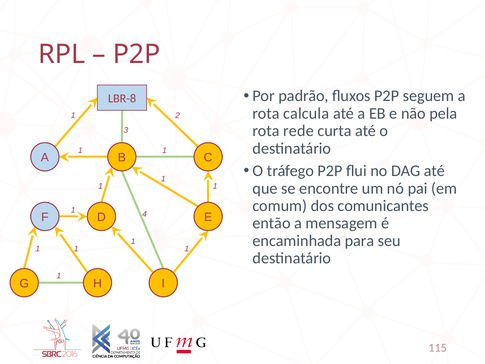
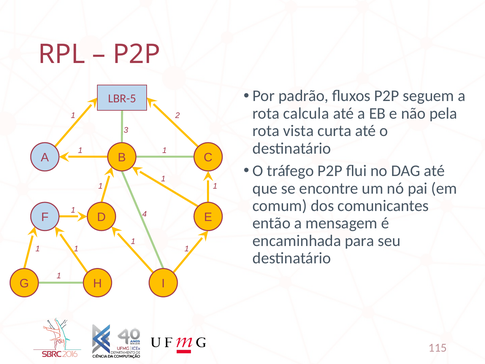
LBR-8: LBR-8 -> LBR-5 (122, 98)
rede: rede -> vista (298, 131)
